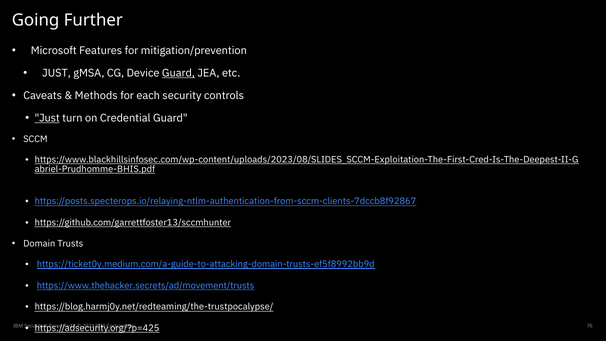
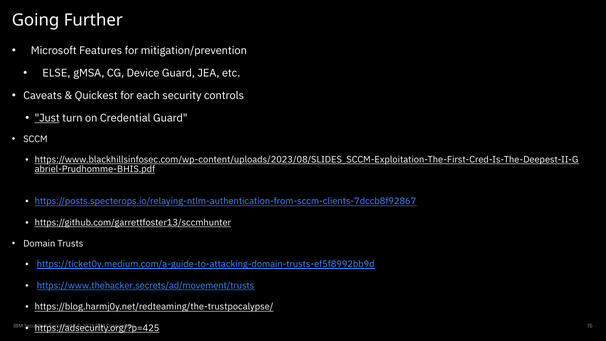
JUST: JUST -> ELSE (56, 73)
Guard underline: present -> none (178, 73)
Methods: Methods -> Quickest (96, 96)
